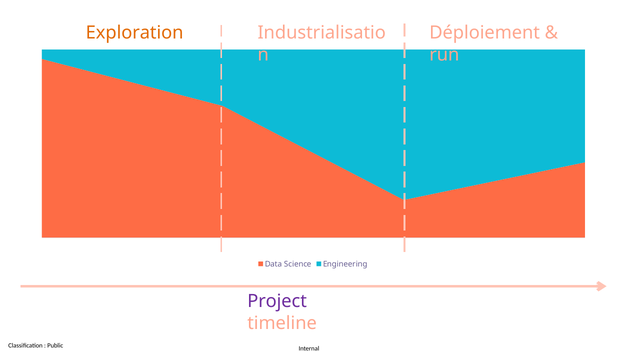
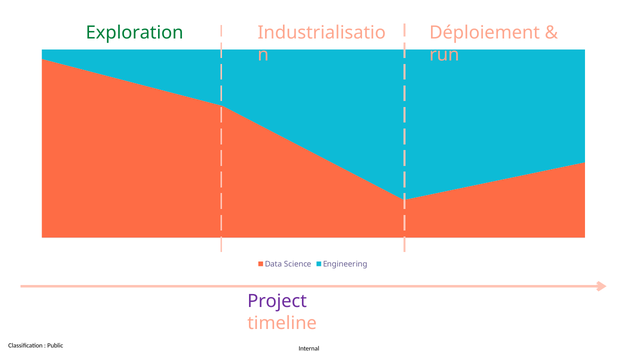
Exploration colour: orange -> green (135, 33)
